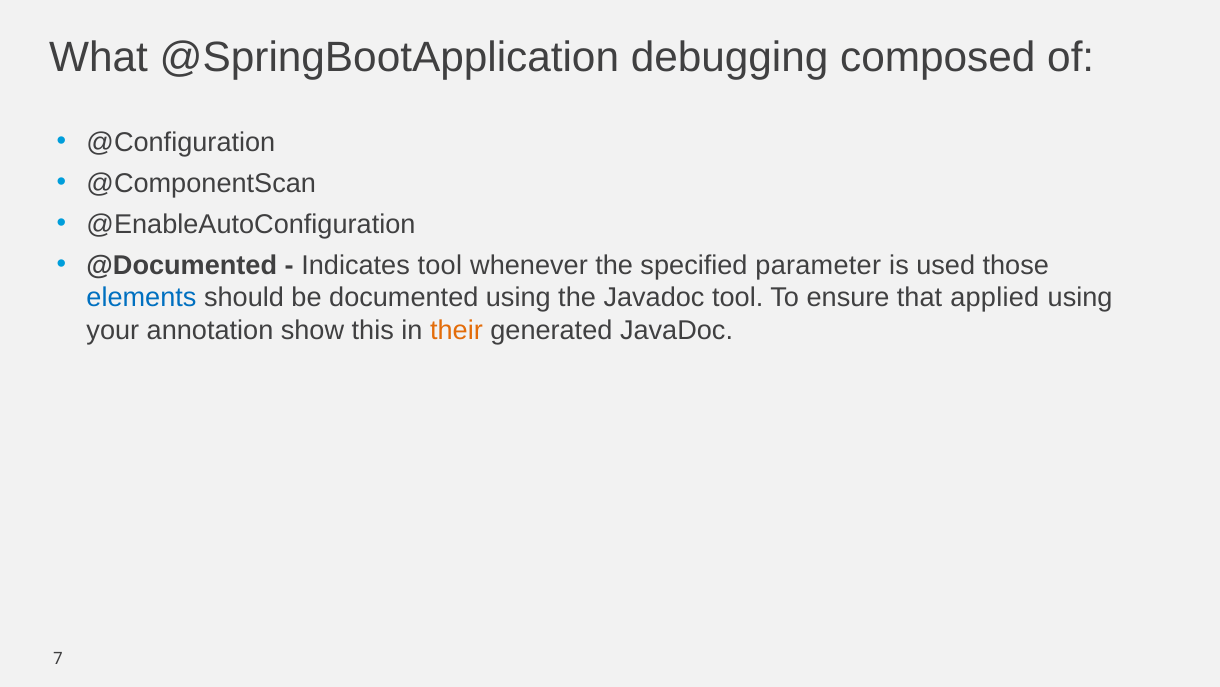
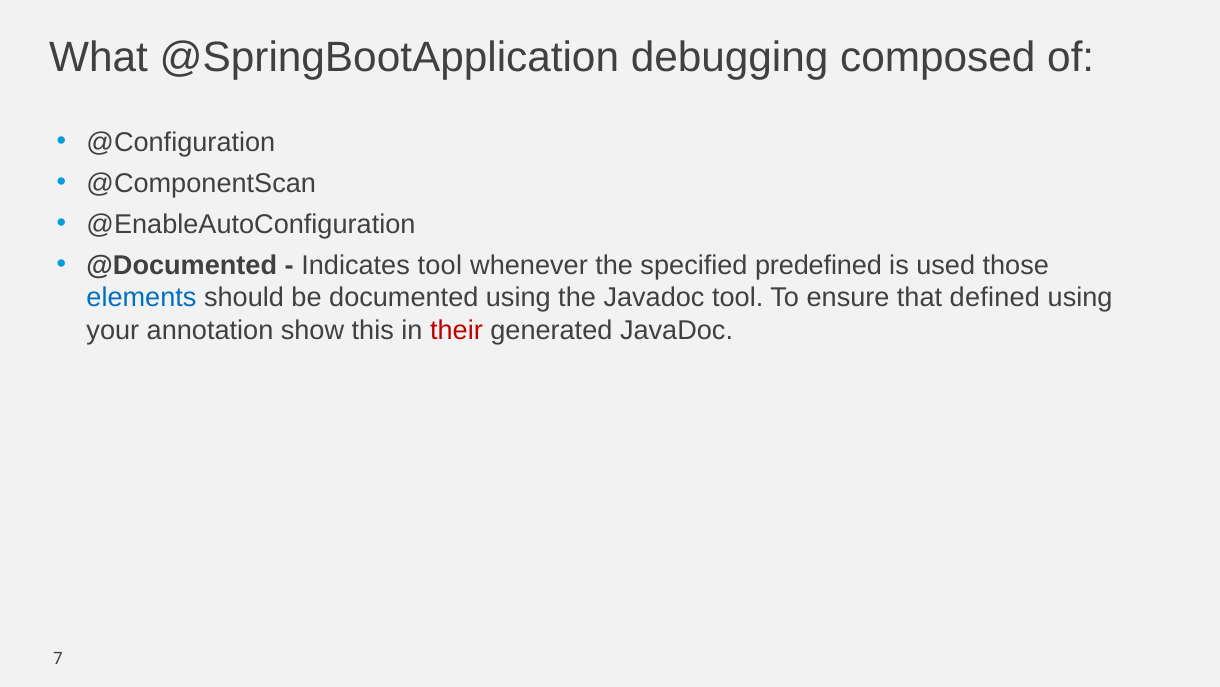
parameter: parameter -> predefined (818, 265)
applied: applied -> defined (995, 298)
their colour: orange -> red (456, 330)
